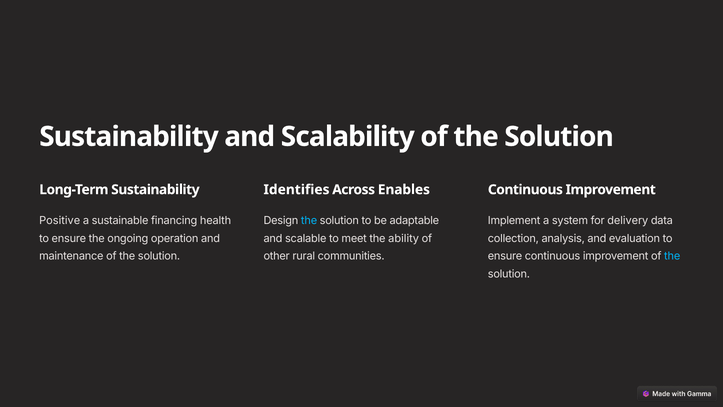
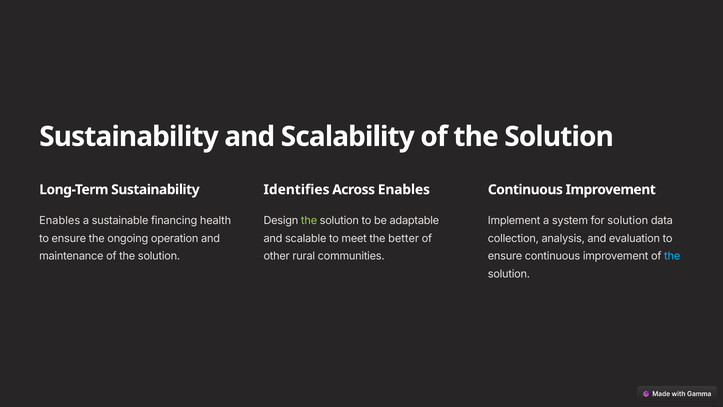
Positive: Positive -> Enables (60, 220)
the colour: light blue -> light green (309, 220)
for delivery: delivery -> solution (628, 220)
ability: ability -> better (404, 238)
